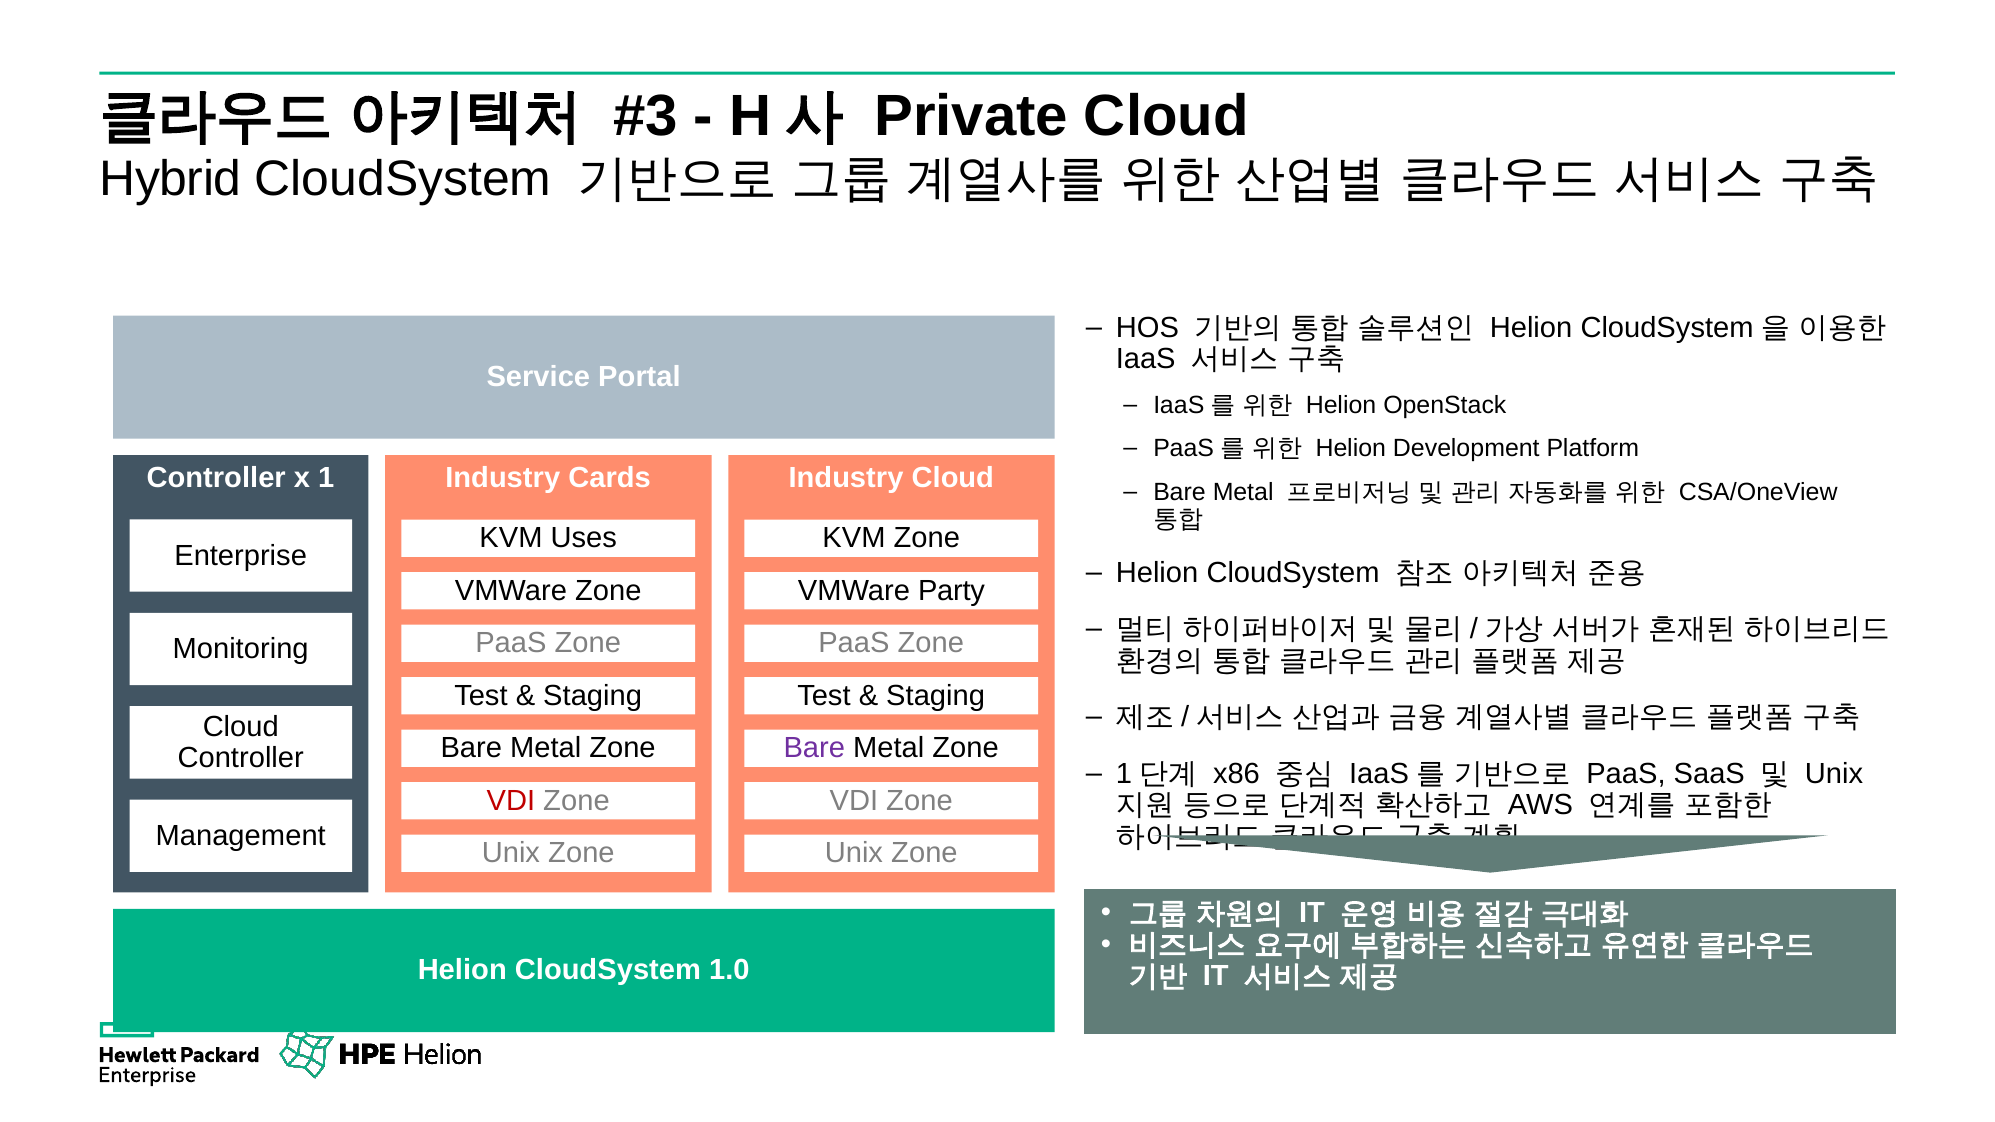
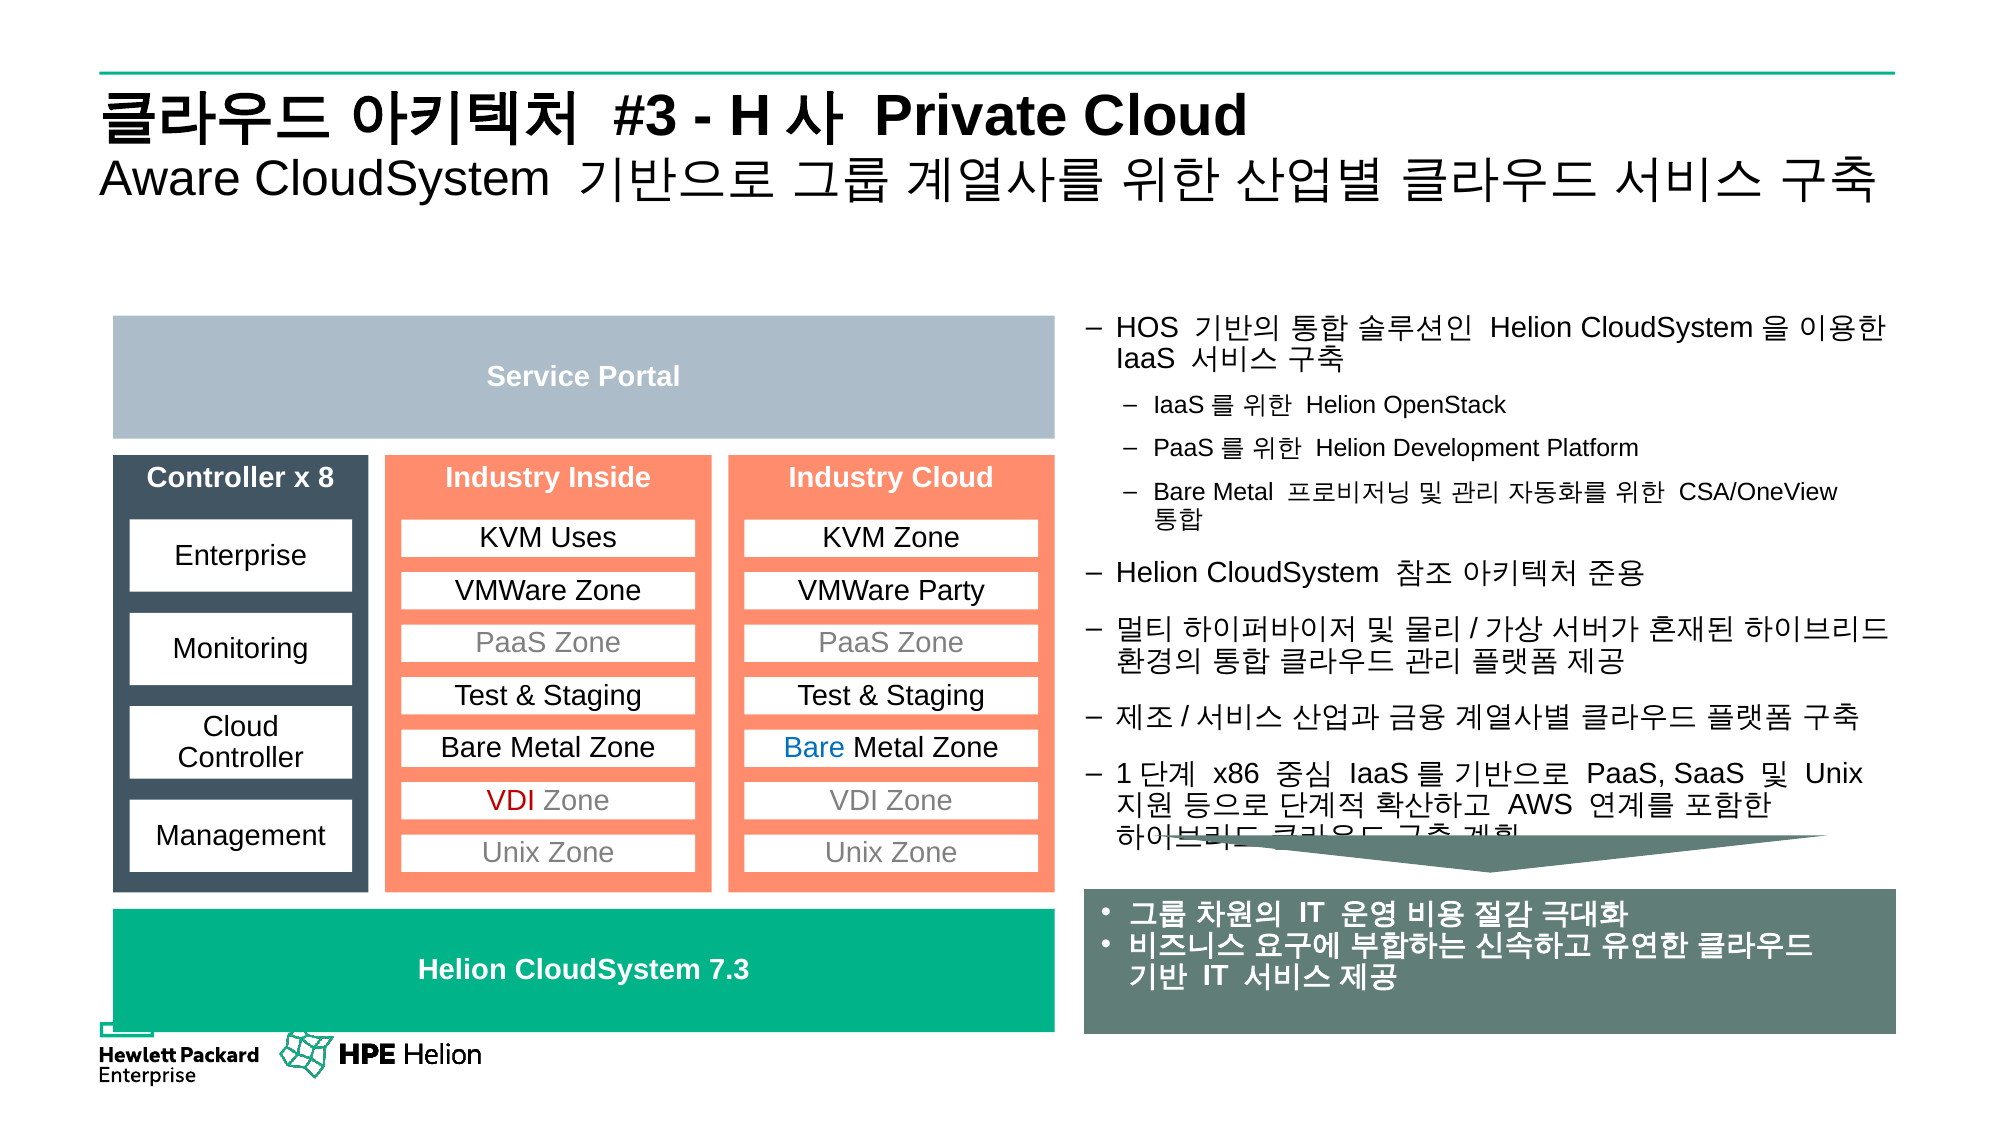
Hybrid: Hybrid -> Aware (170, 180)
1: 1 -> 8 (326, 478)
Cards: Cards -> Inside (610, 478)
Bare colour: purple -> blue (814, 748)
1.0: 1.0 -> 7.3 (729, 970)
